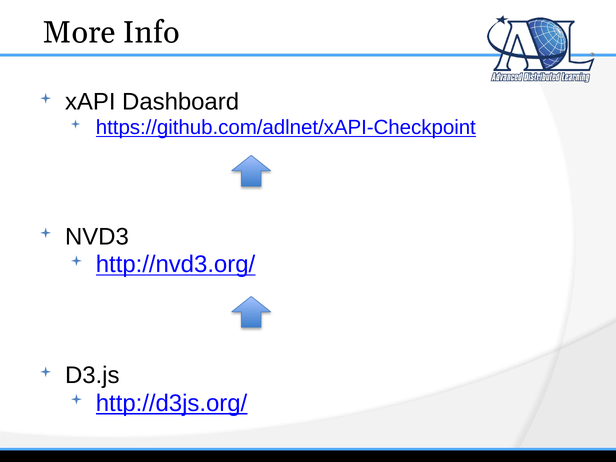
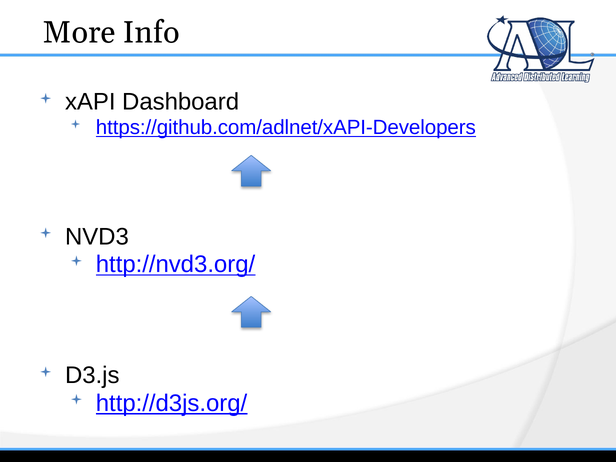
https://github.com/adlnet/xAPI-Checkpoint: https://github.com/adlnet/xAPI-Checkpoint -> https://github.com/adlnet/xAPI-Developers (286, 128)
